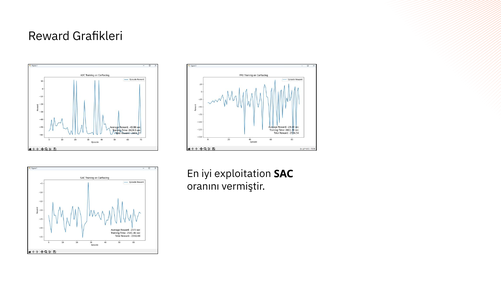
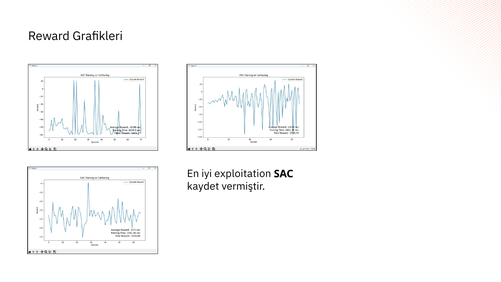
oranını: oranını -> kaydet (203, 186)
